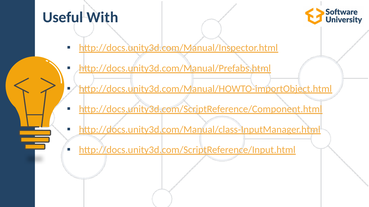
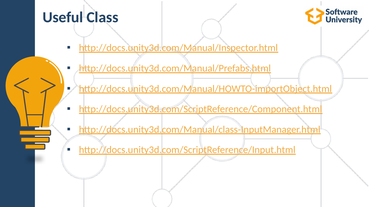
With: With -> Class (102, 17)
